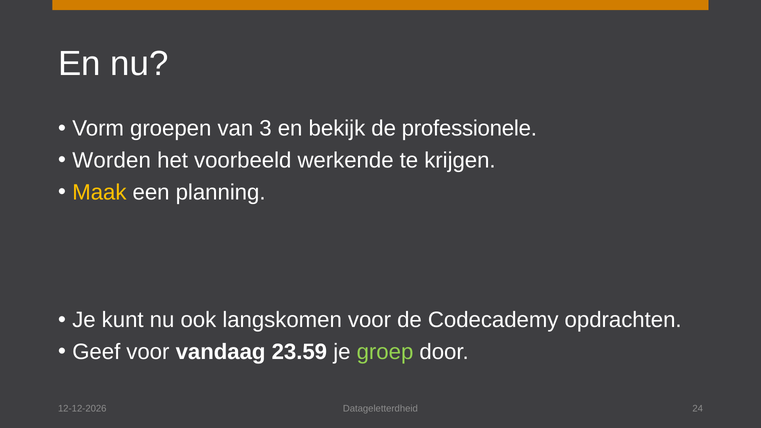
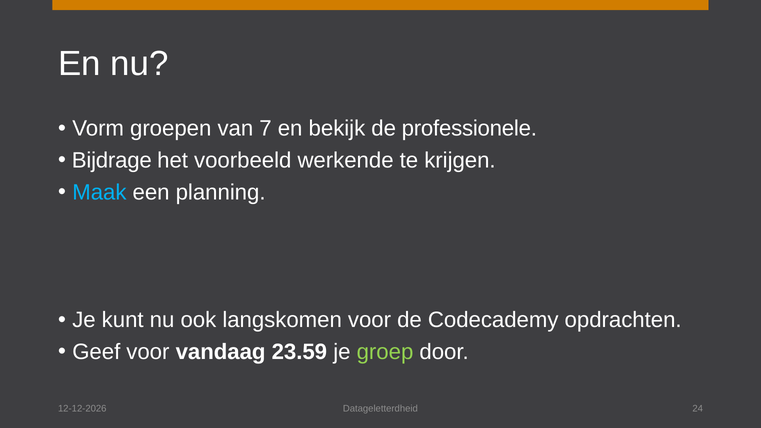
3: 3 -> 7 (265, 129)
Worden: Worden -> Bijdrage (112, 161)
Maak colour: yellow -> light blue (99, 192)
